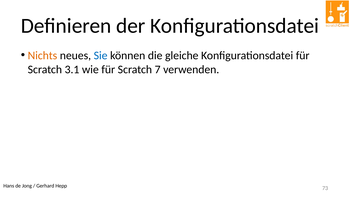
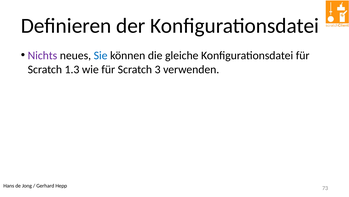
Nichts colour: orange -> purple (42, 55)
3.1: 3.1 -> 1.3 (72, 69)
7: 7 -> 3 (158, 69)
